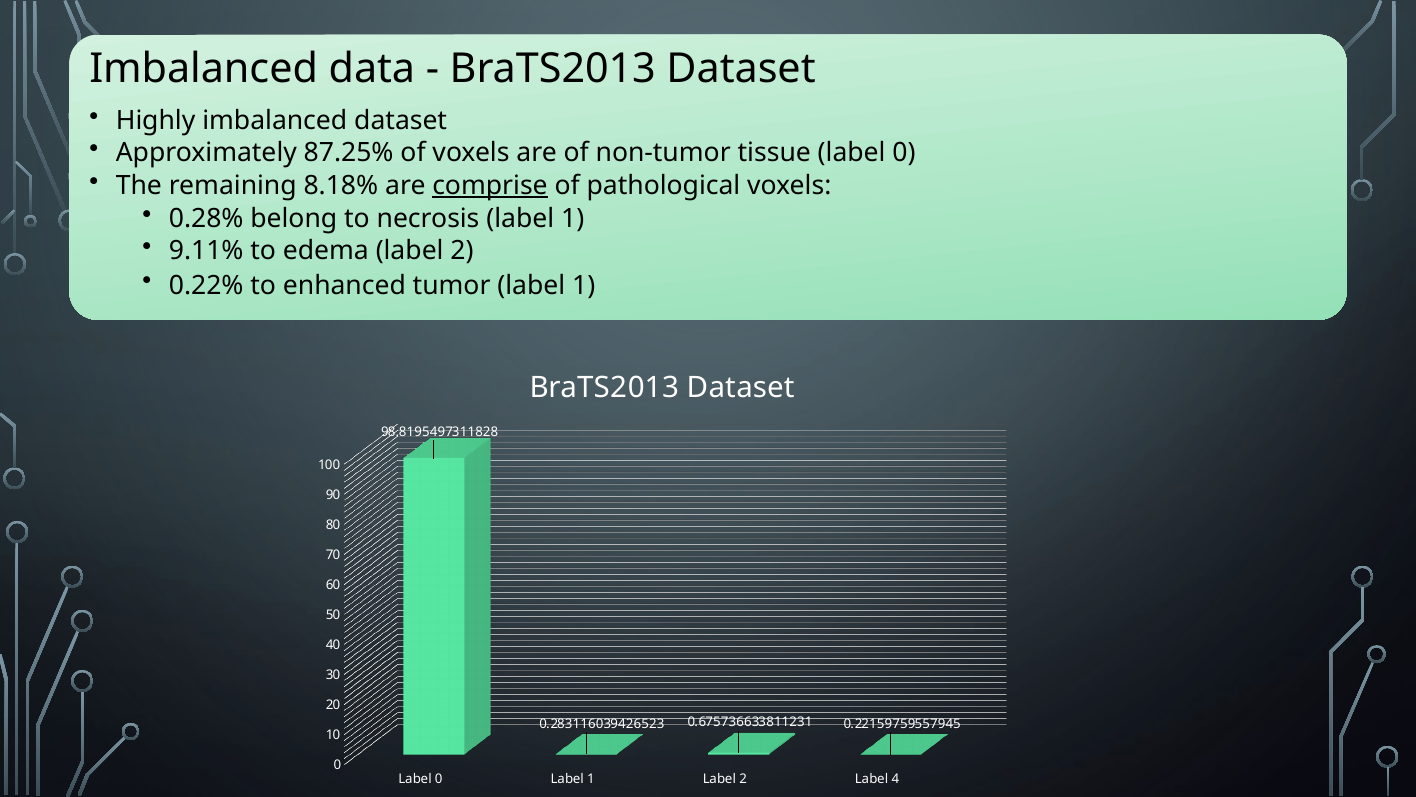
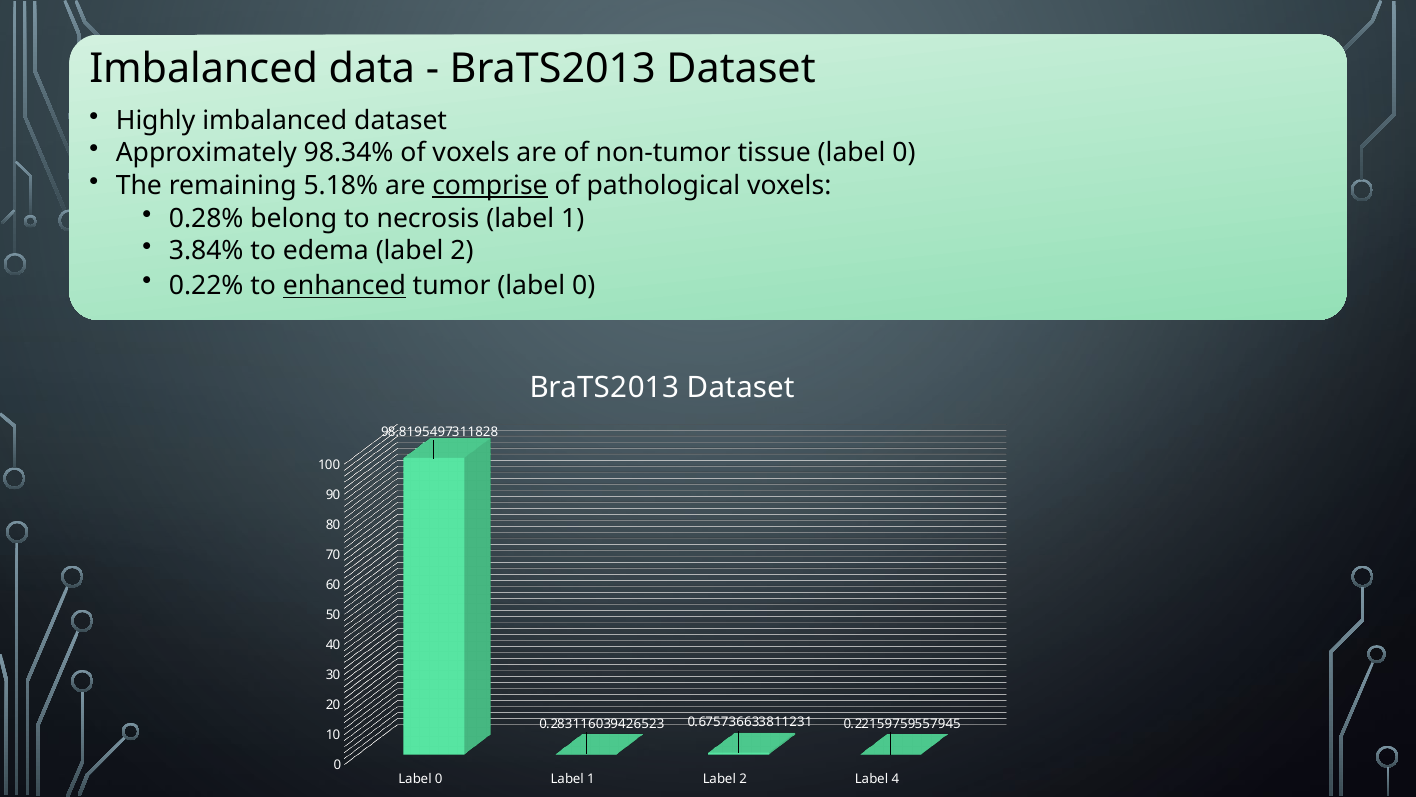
87.25%: 87.25% -> 98.34% (349, 153)
8.18%: 8.18% -> 5.18% (341, 186)
9.11%: 9.11% -> 3.84% (206, 251)
enhanced underline: none -> present (344, 286)
tumor label 1: 1 -> 0 (584, 286)
